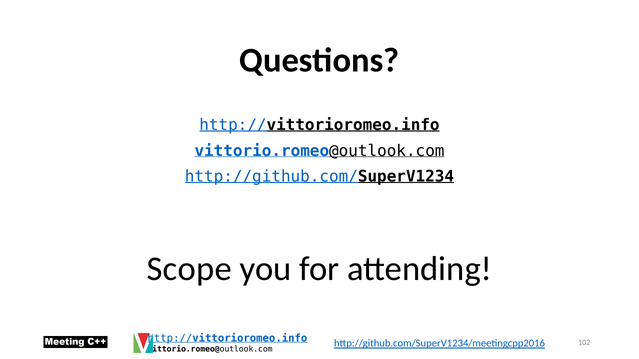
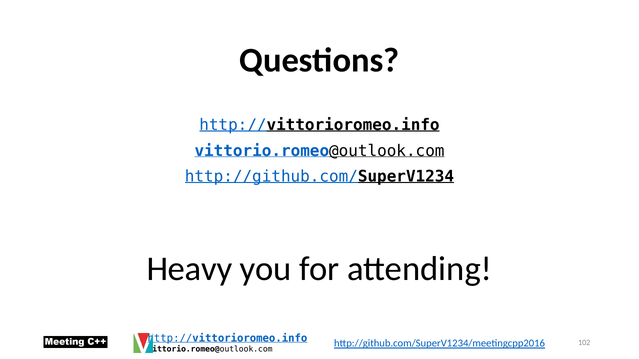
Scope: Scope -> Heavy (189, 269)
